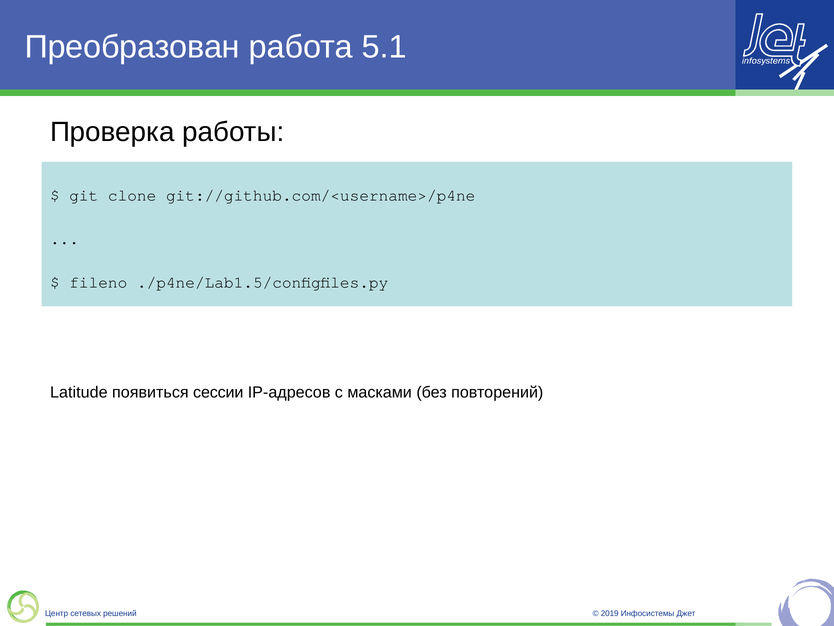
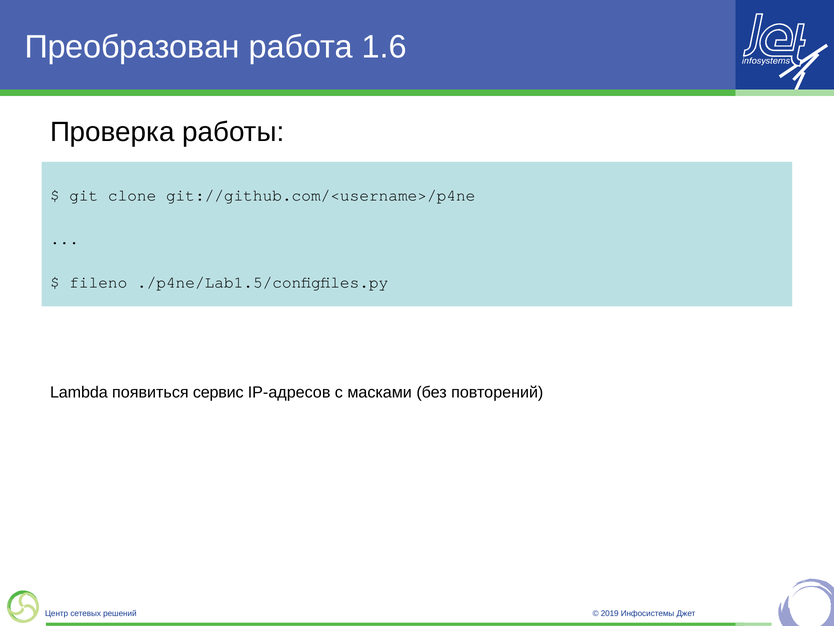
5.1: 5.1 -> 1.6 (384, 47)
Latitude: Latitude -> Lambda (79, 392)
сессии: сессии -> сервис (218, 392)
